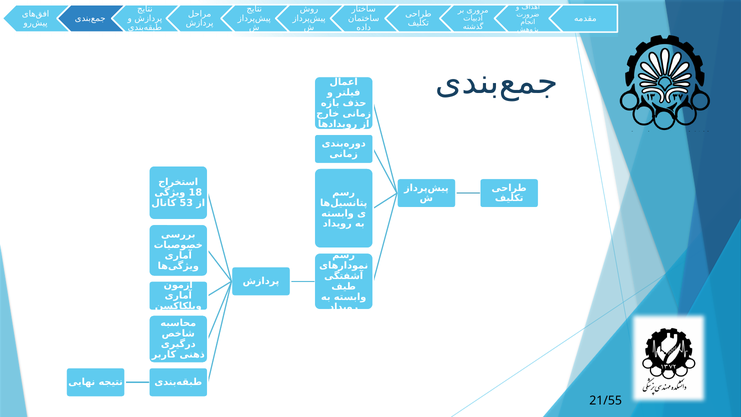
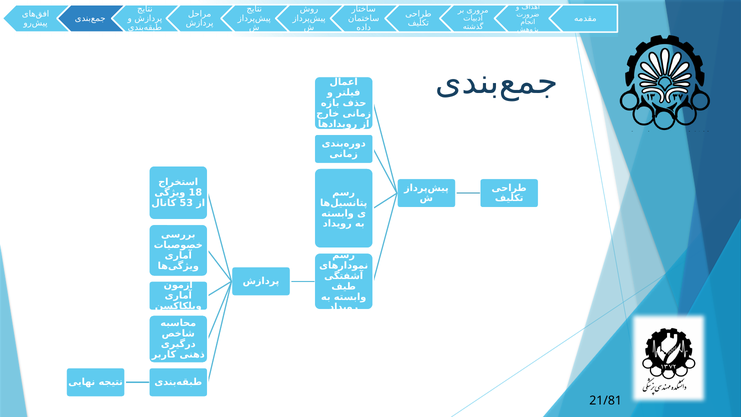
21/55: 21/55 -> 21/81 (606, 400)
